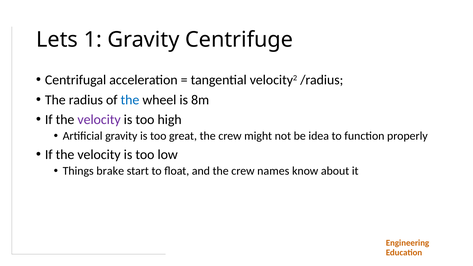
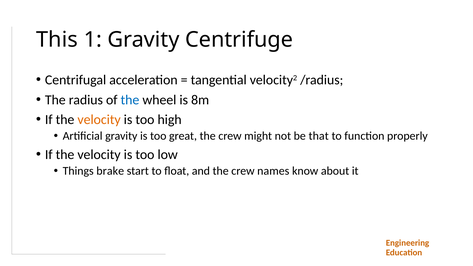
Lets: Lets -> This (57, 40)
velocity colour: purple -> orange (99, 120)
idea: idea -> that (319, 136)
